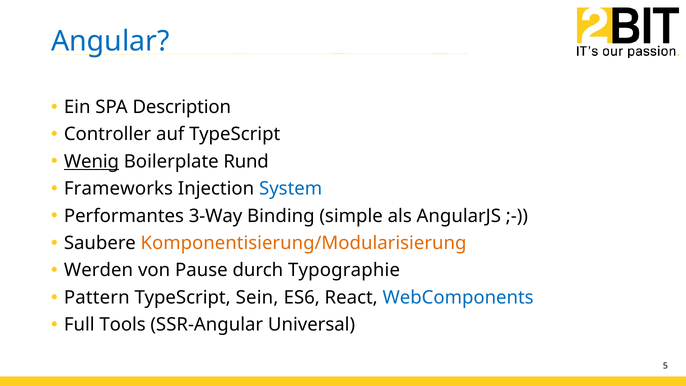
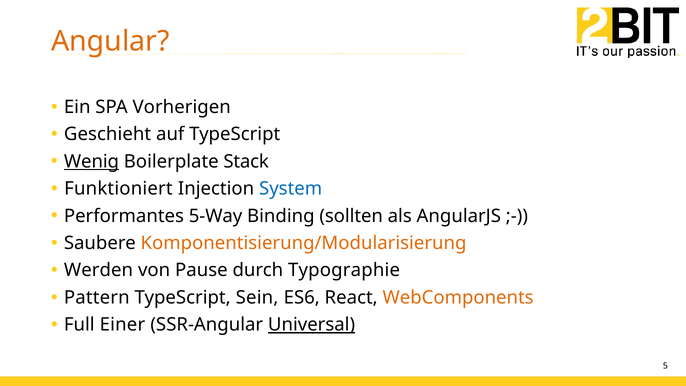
Angular colour: blue -> orange (110, 41)
Description: Description -> Vorherigen (182, 107)
Controller: Controller -> Geschieht (108, 134)
Rund: Rund -> Stack (246, 161)
Frameworks: Frameworks -> Funktioniert (118, 189)
3-Way: 3-Way -> 5-Way (216, 216)
simple: simple -> sollten (351, 216)
WebComponents colour: blue -> orange (458, 297)
Tools: Tools -> Einer (122, 325)
Universal underline: none -> present (312, 325)
